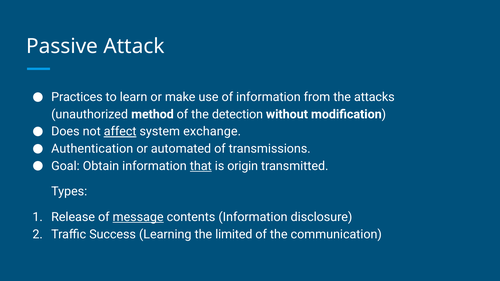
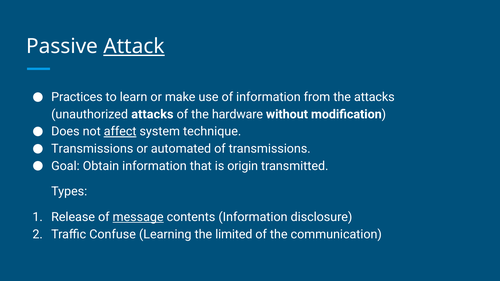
Attack underline: none -> present (134, 46)
unauthorized method: method -> attacks (152, 114)
detection: detection -> hardware (237, 114)
exchange: exchange -> technique (212, 132)
Authentication: Authentication -> Transmissions (92, 149)
that underline: present -> none (201, 166)
Success: Success -> Confuse (113, 234)
